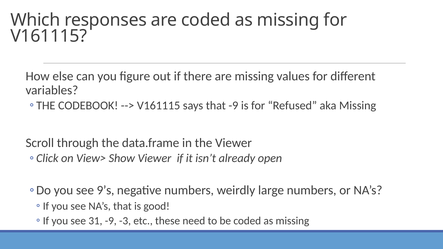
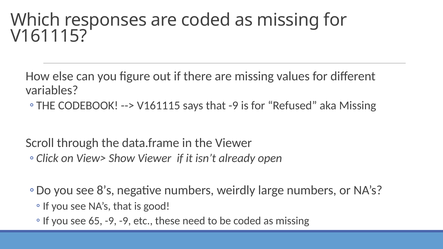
9’s: 9’s -> 8’s (106, 190)
31: 31 -> 65 (95, 221)
-9 -3: -3 -> -9 (125, 221)
